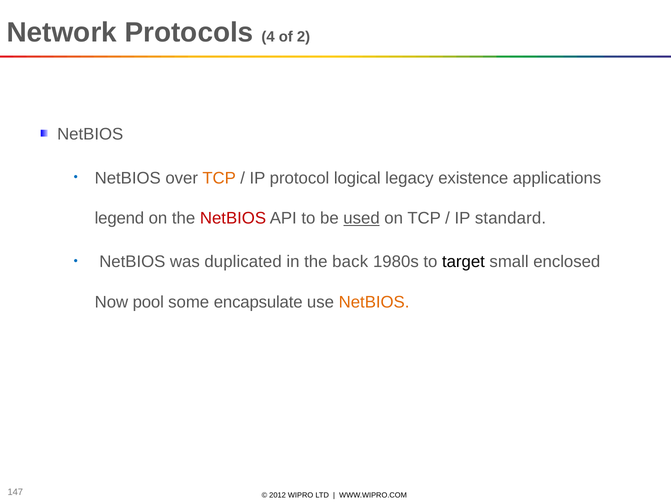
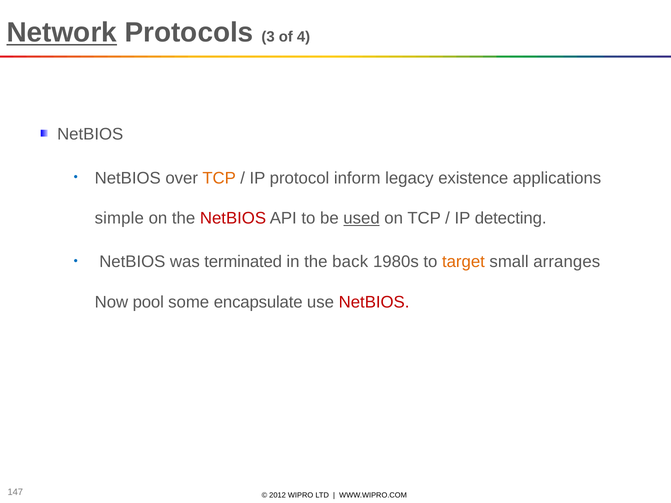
Network underline: none -> present (62, 33)
4: 4 -> 3 (268, 37)
2: 2 -> 4 (304, 37)
logical: logical -> inform (357, 178)
legend: legend -> simple (119, 218)
standard: standard -> detecting (511, 218)
duplicated: duplicated -> terminated (243, 262)
target colour: black -> orange (463, 262)
enclosed: enclosed -> arranges (567, 262)
NetBIOS colour: orange -> red (374, 302)
